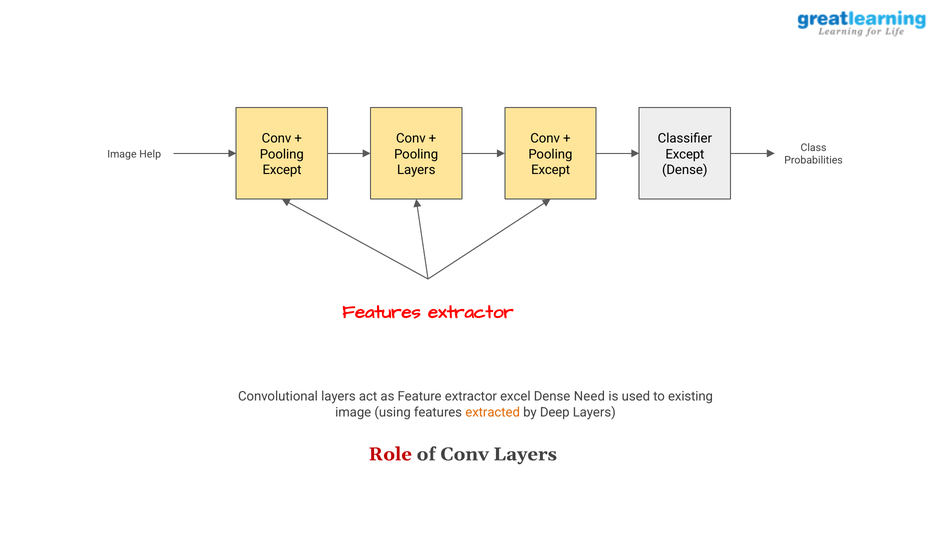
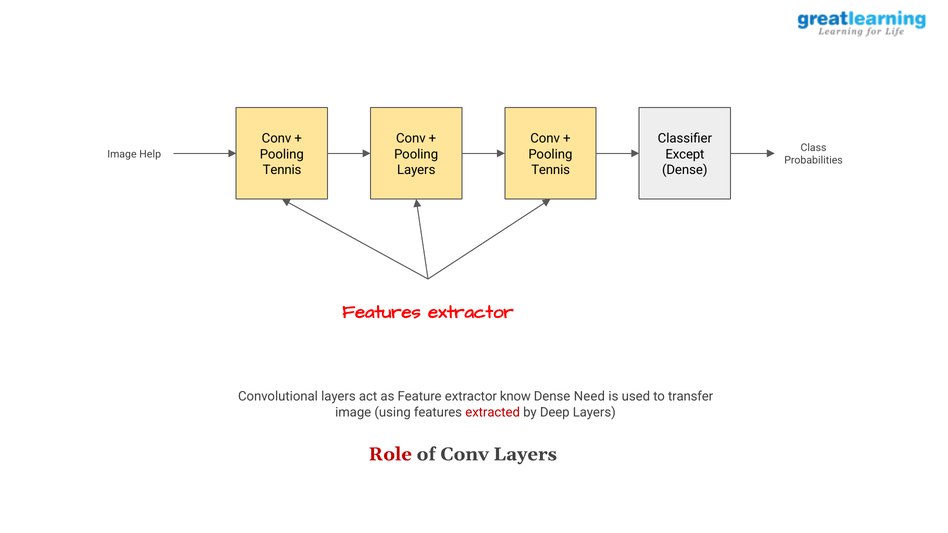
Except: Except -> Tennis (282, 170)
Except: Except -> Tennis (551, 170)
excel: excel -> know (515, 397)
existing: existing -> transfer (691, 397)
extracted colour: orange -> red (493, 413)
